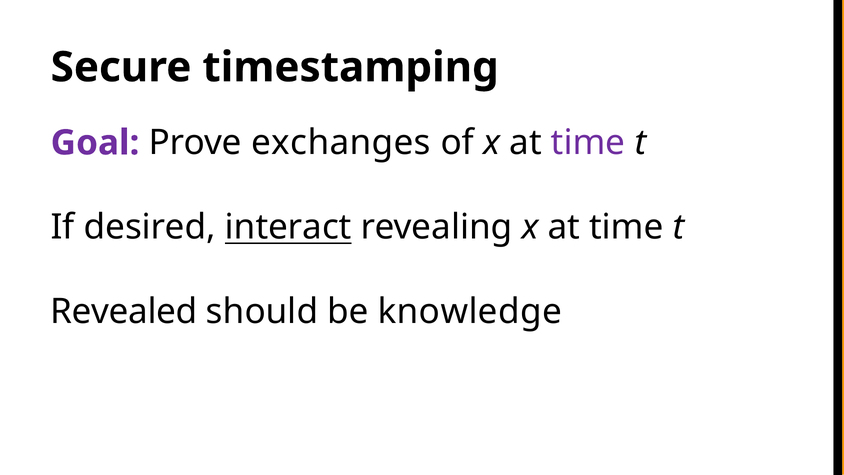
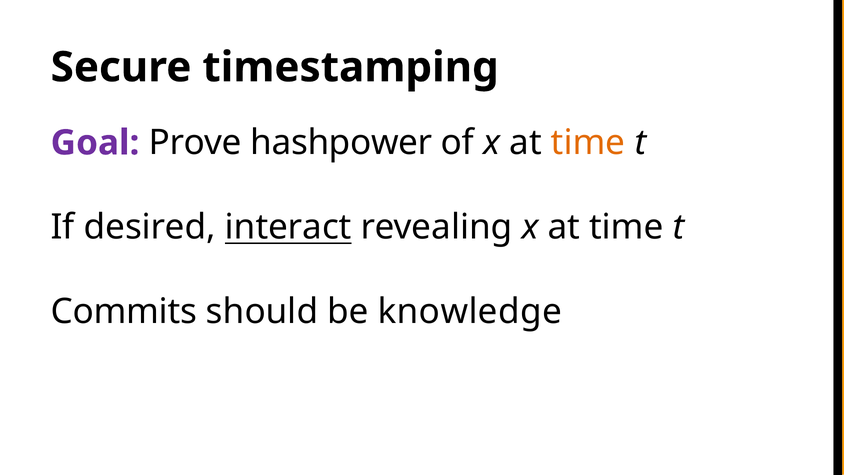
exchanges: exchanges -> hashpower (341, 143)
time colour: purple -> orange (588, 143)
Revealed: Revealed -> Commits (124, 312)
